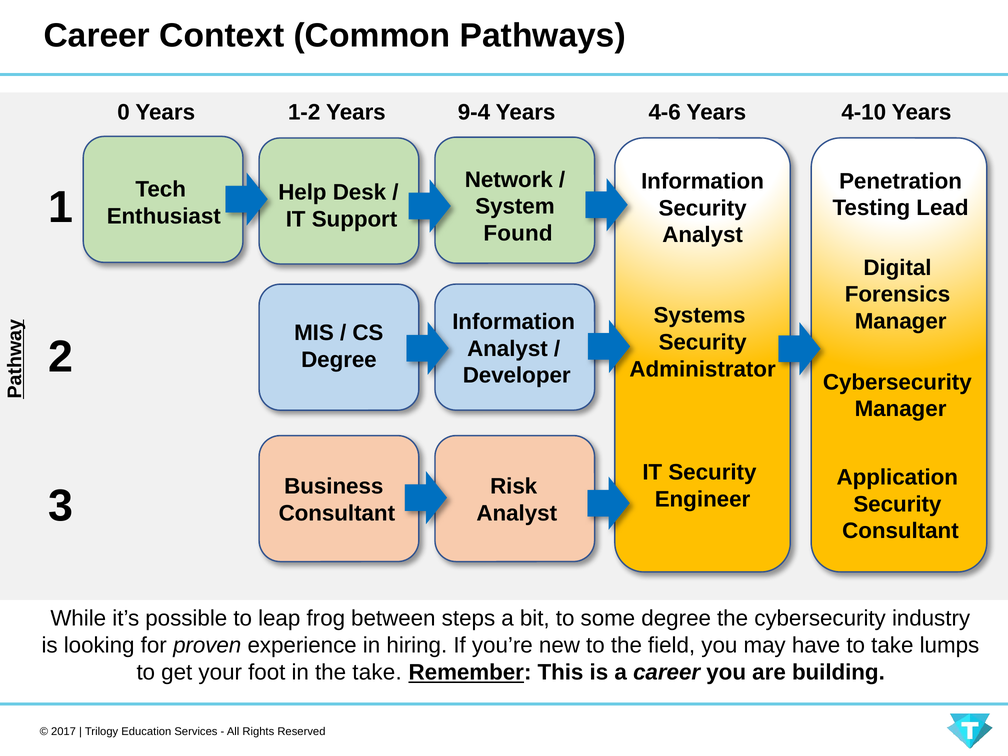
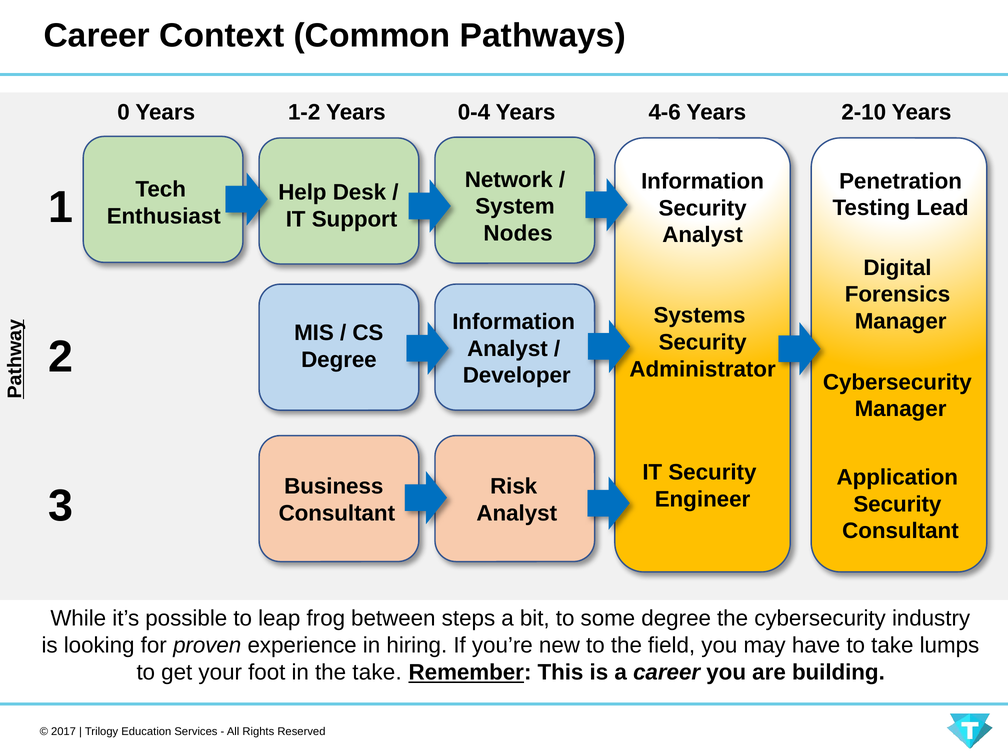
9-4: 9-4 -> 0-4 (474, 112)
4-10: 4-10 -> 2-10 (864, 112)
Found: Found -> Nodes (518, 233)
